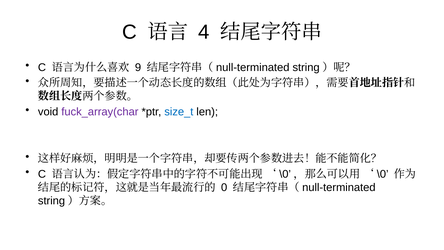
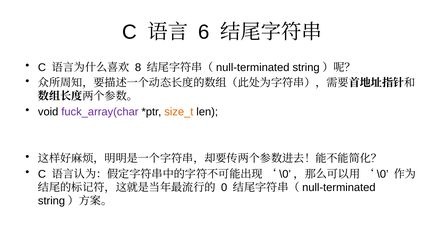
4: 4 -> 6 (204, 32)
9: 9 -> 8 (138, 67)
size_t colour: blue -> orange (179, 112)
